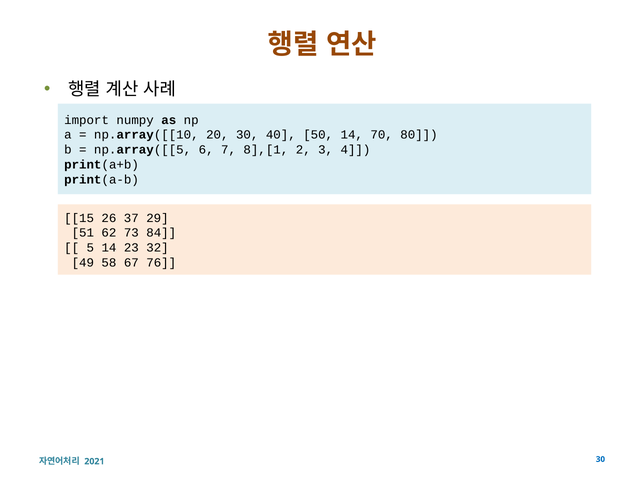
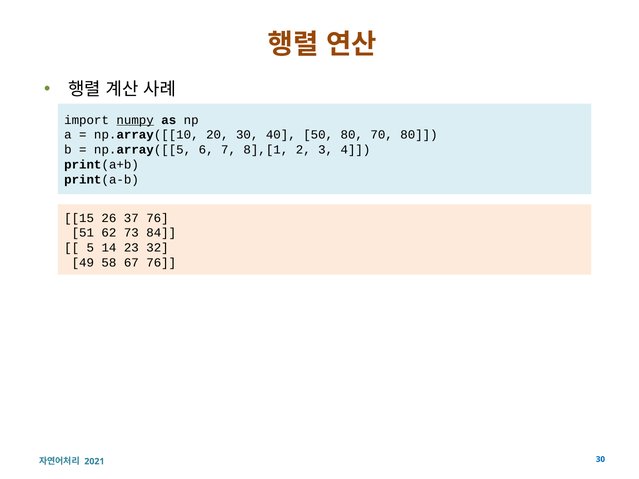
numpy underline: none -> present (135, 120)
50 14: 14 -> 80 (352, 135)
37 29: 29 -> 76 (157, 218)
